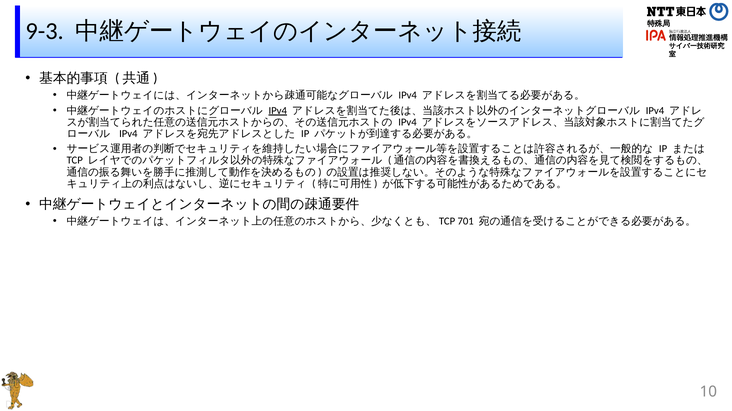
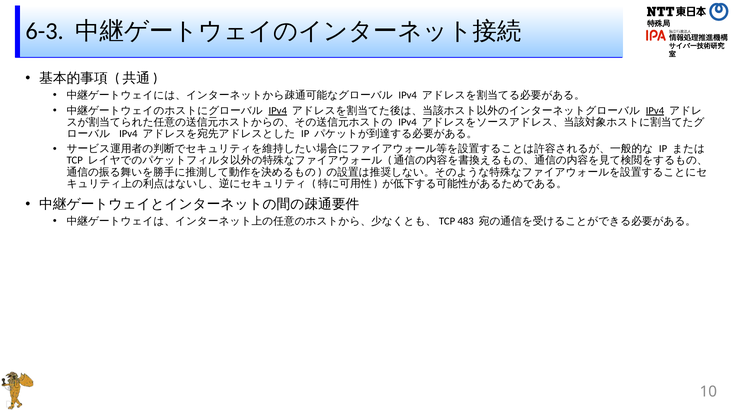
9-3: 9-3 -> 6-3 (45, 31)
IPv4 underline: none -> present (655, 111)
701: 701 -> 483 (466, 222)
